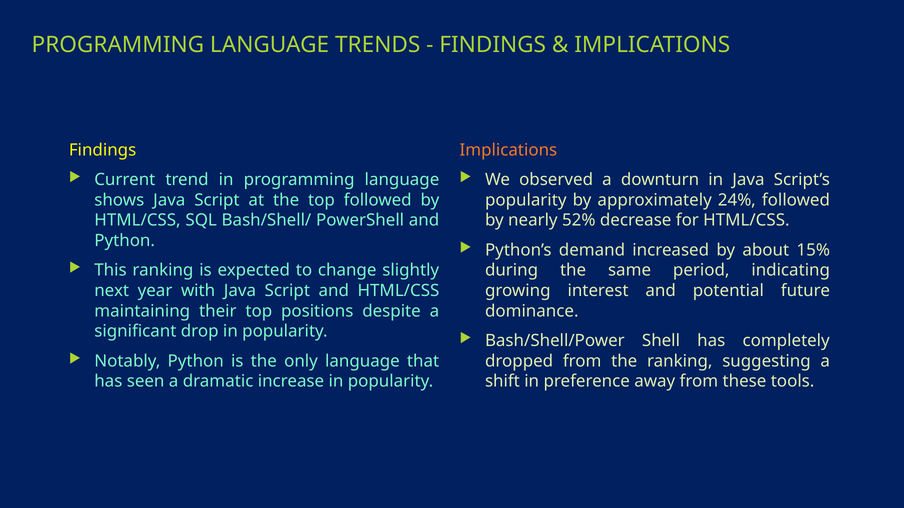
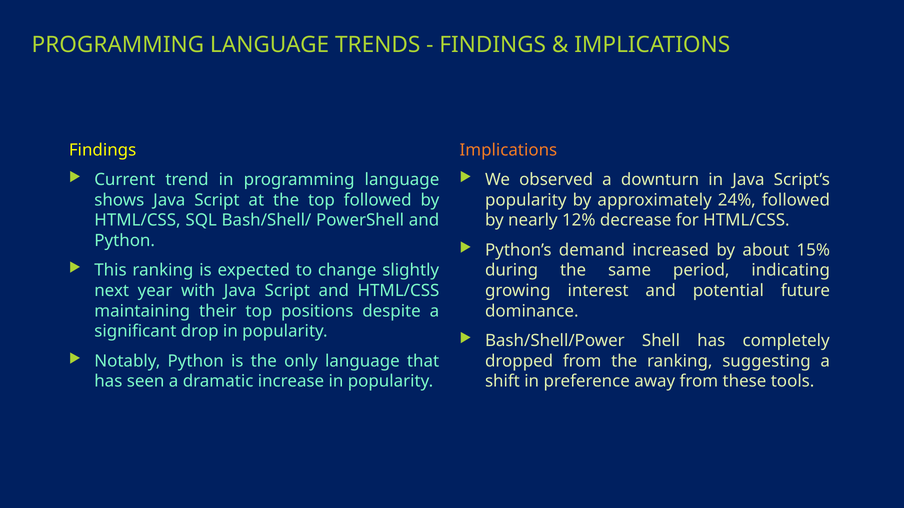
52%: 52% -> 12% (579, 221)
